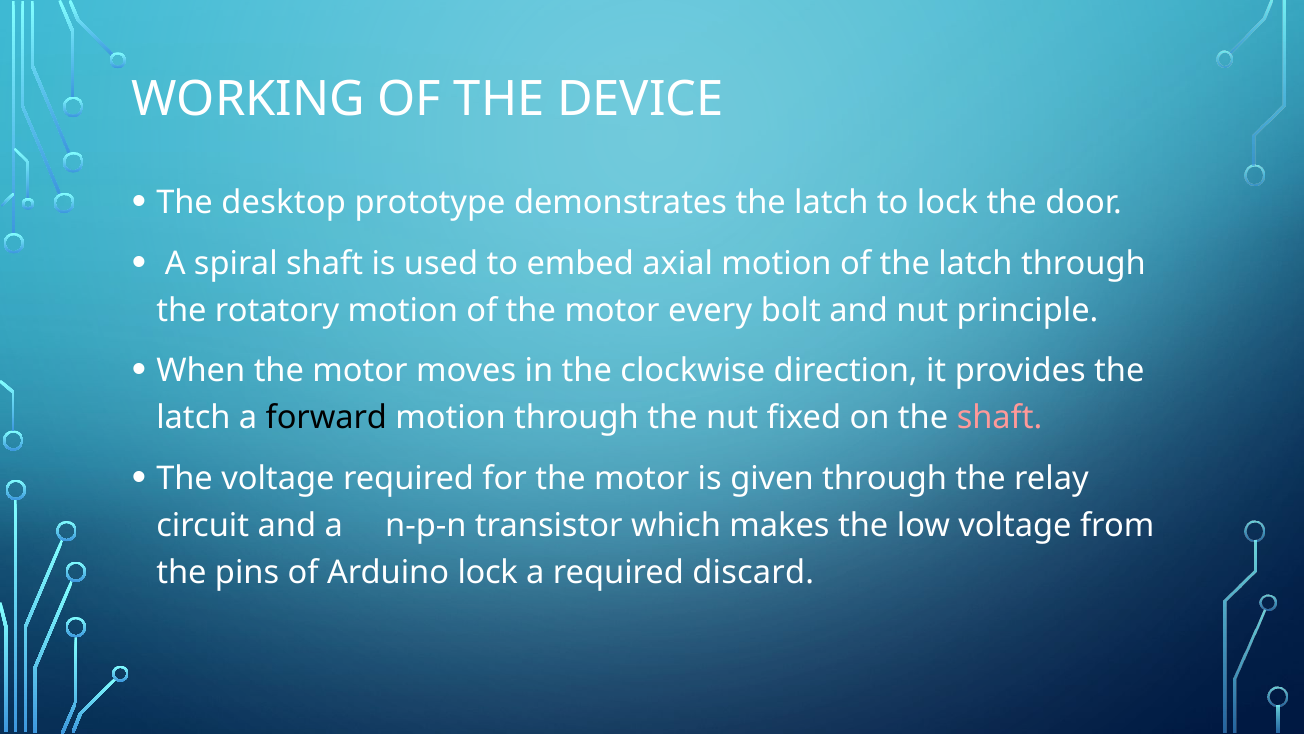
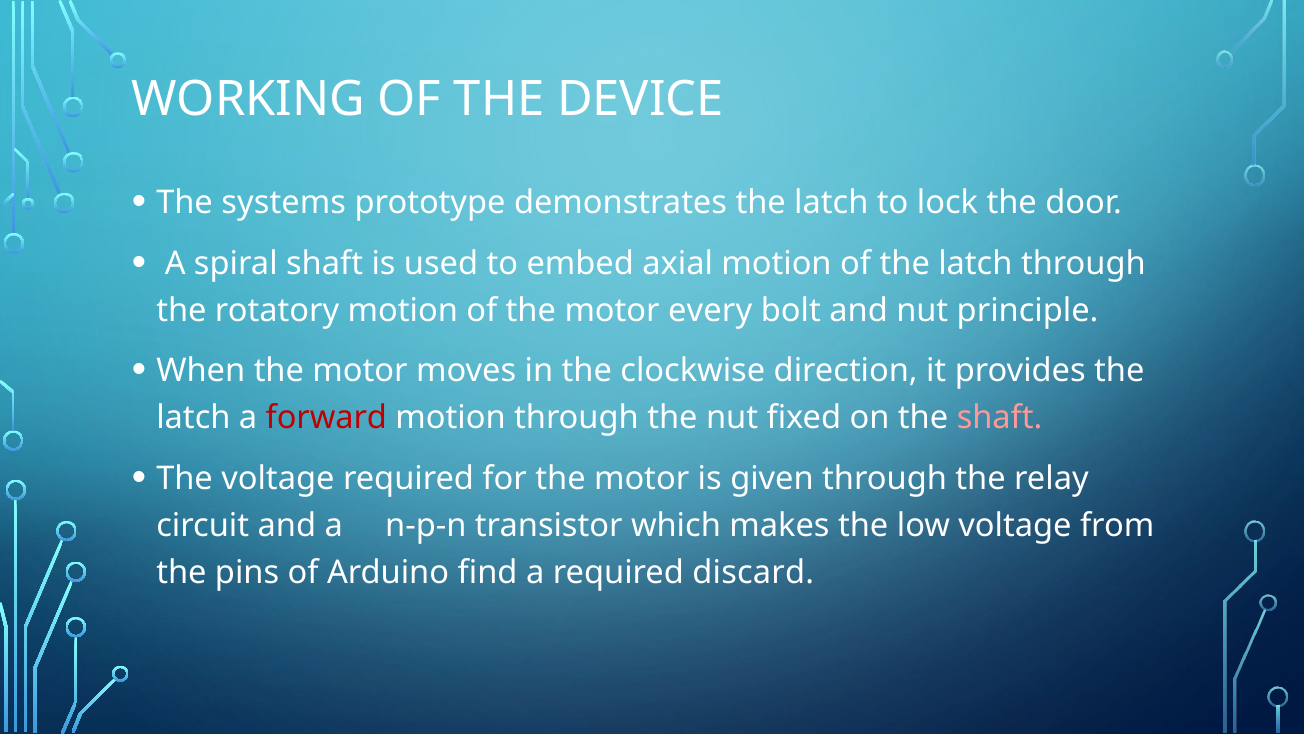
desktop: desktop -> systems (284, 203)
forward colour: black -> red (326, 418)
Arduino lock: lock -> find (488, 572)
